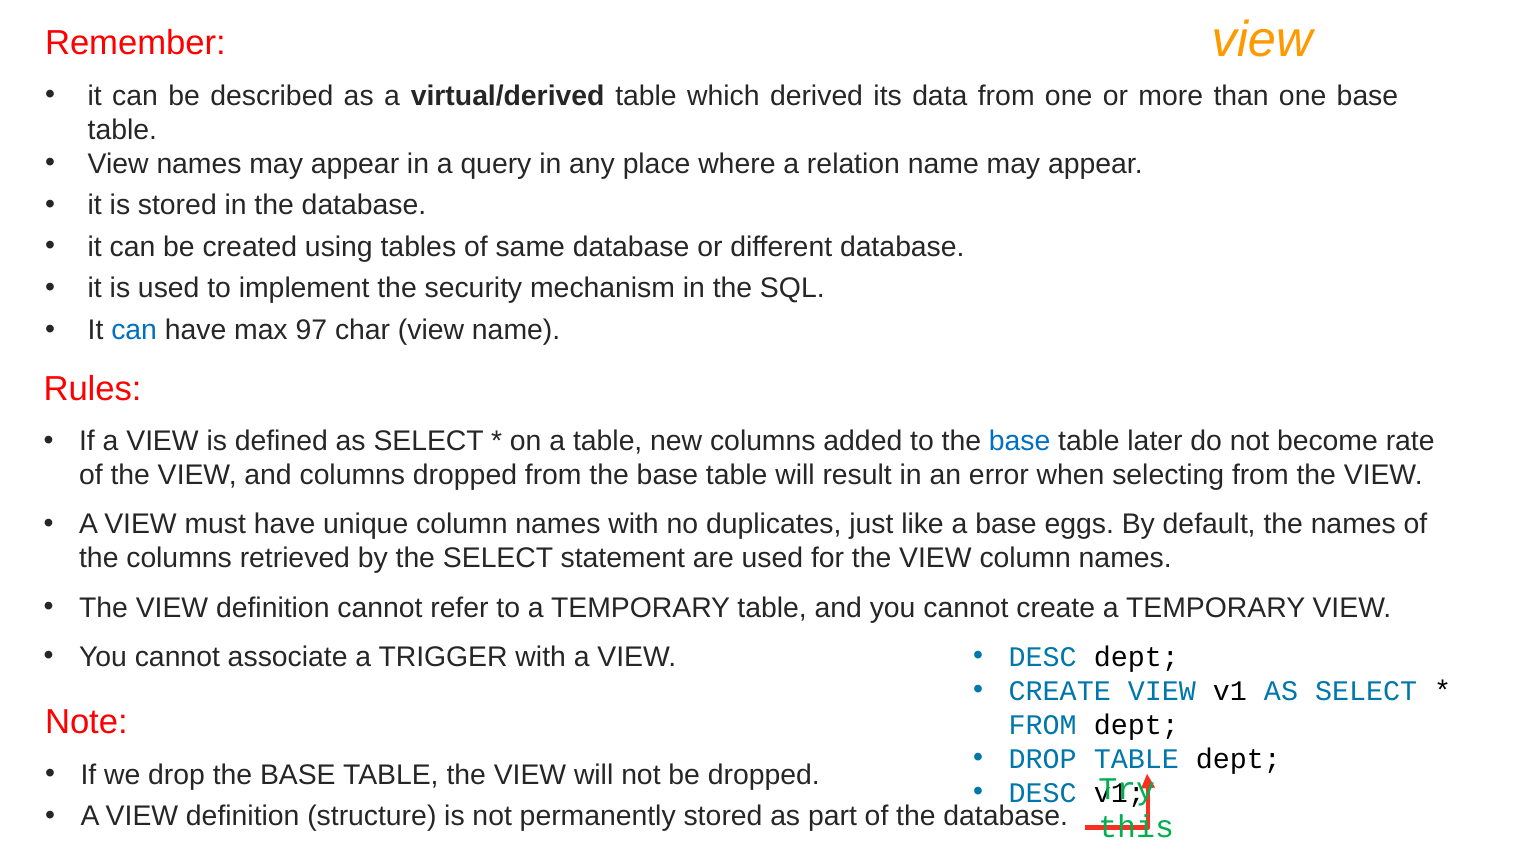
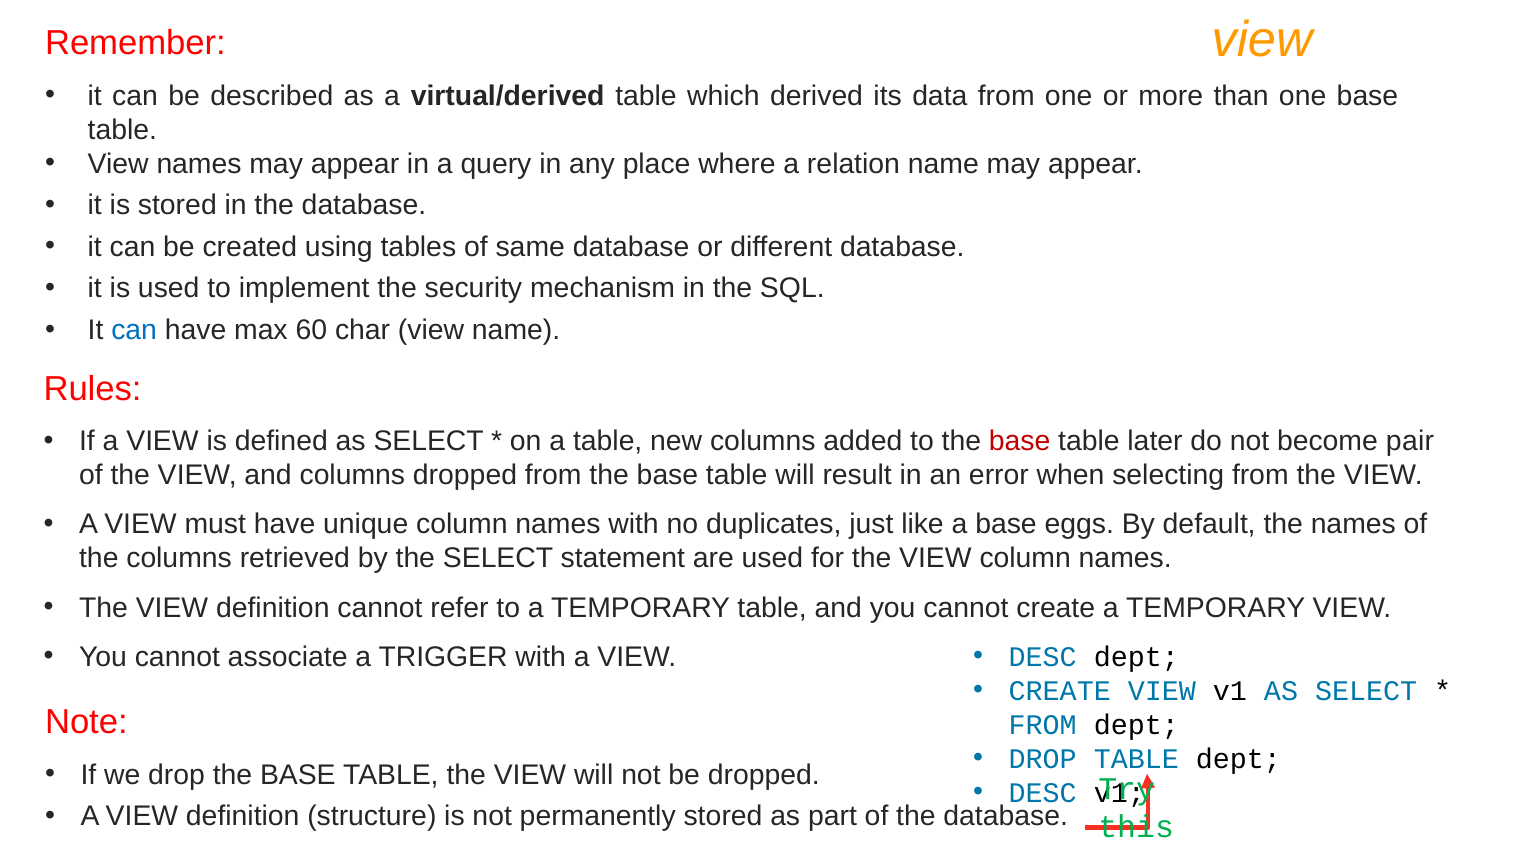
97: 97 -> 60 (311, 330)
base colour: blue -> red (1020, 441)
rate: rate -> pair (1410, 441)
